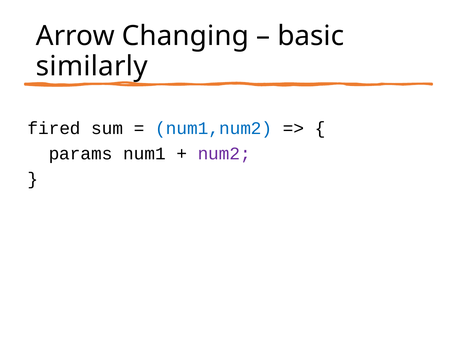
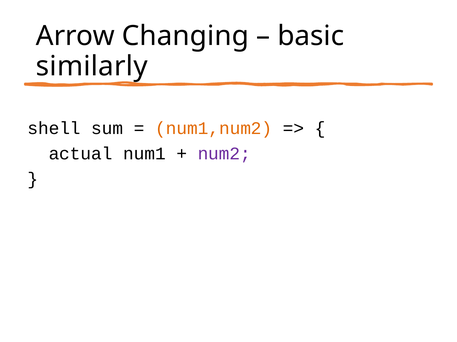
fired: fired -> shell (54, 128)
num1,num2 colour: blue -> orange (214, 128)
params: params -> actual (81, 154)
